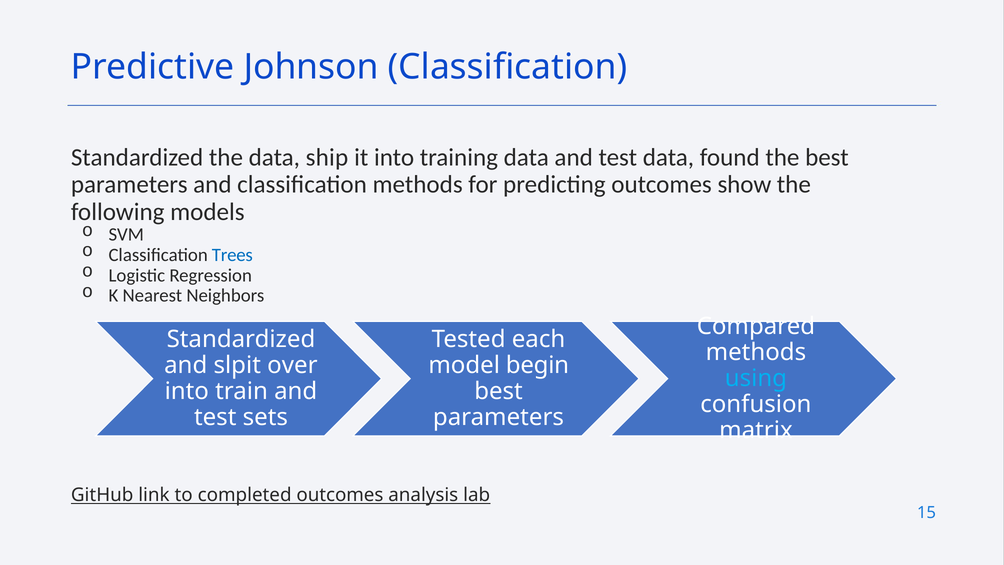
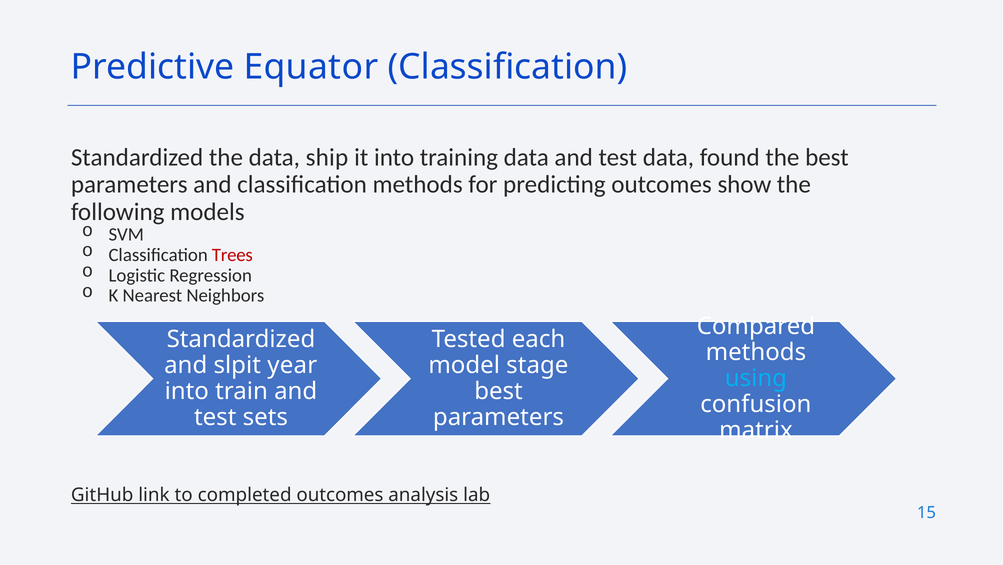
Johnson: Johnson -> Equator (311, 67)
Trees colour: blue -> red (232, 255)
over: over -> year (292, 365)
begin: begin -> stage (537, 365)
